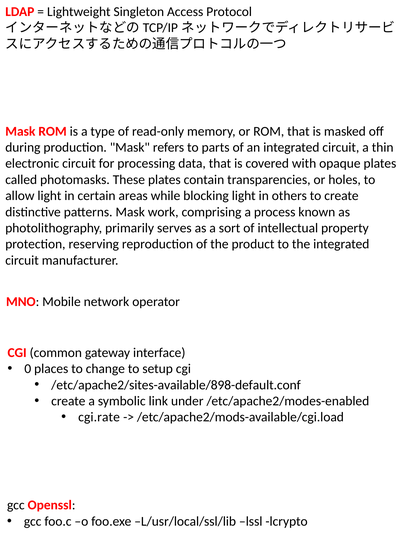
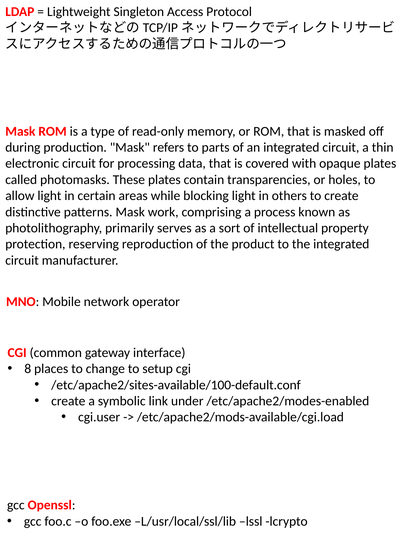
0: 0 -> 8 (28, 368)
/etc/apache2/sites-available/898-default.conf: /etc/apache2/sites-available/898-default.conf -> /etc/apache2/sites-available/100-default.conf (176, 384)
cgi.rate: cgi.rate -> cgi.user (99, 417)
